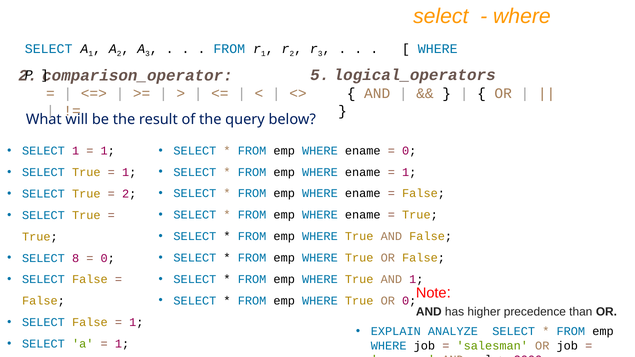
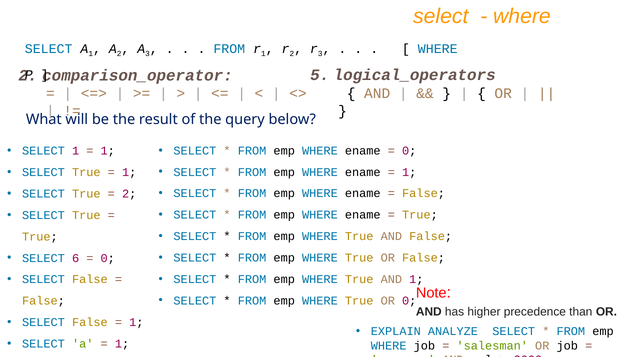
8: 8 -> 6 (76, 258)
